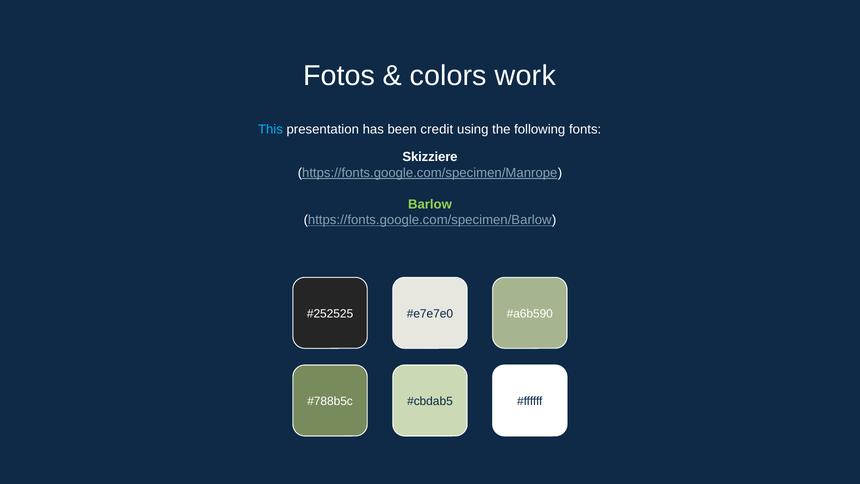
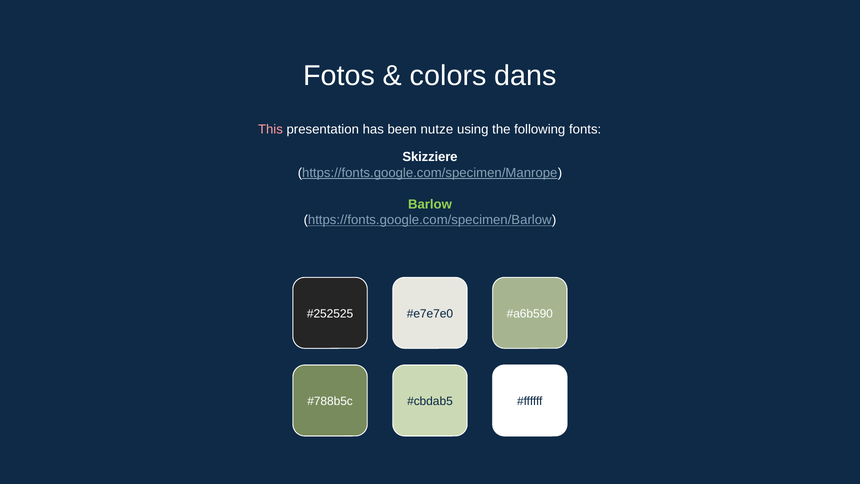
work: work -> dans (525, 76)
This colour: light blue -> pink (270, 129)
credit: credit -> nutze (437, 129)
